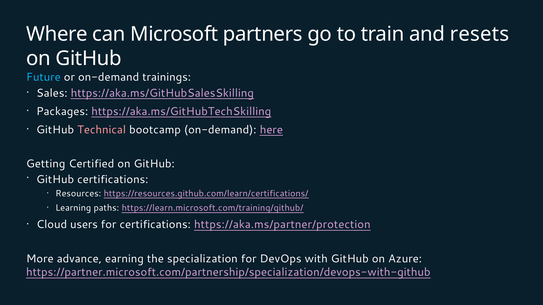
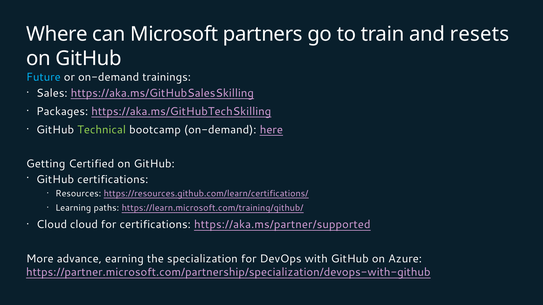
Technical colour: pink -> light green (102, 130)
Cloud users: users -> cloud (84, 225)
https://aka.ms/partner/protection: https://aka.ms/partner/protection -> https://aka.ms/partner/supported (282, 225)
